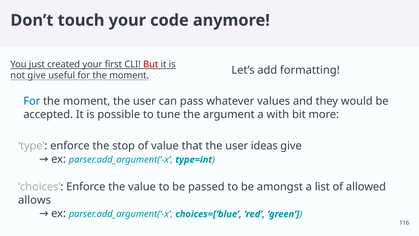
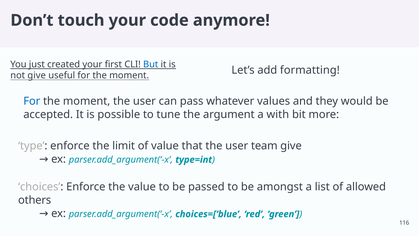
But colour: red -> blue (151, 64)
stop: stop -> limit (124, 146)
ideas: ideas -> team (264, 146)
allows: allows -> others (35, 200)
